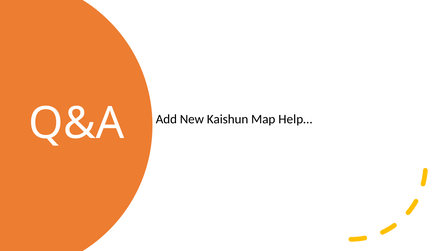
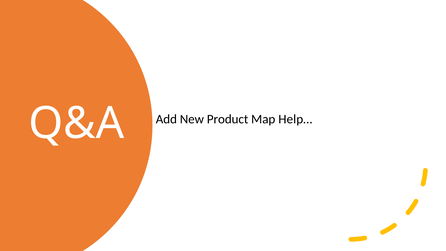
Kaishun: Kaishun -> Product (228, 119)
